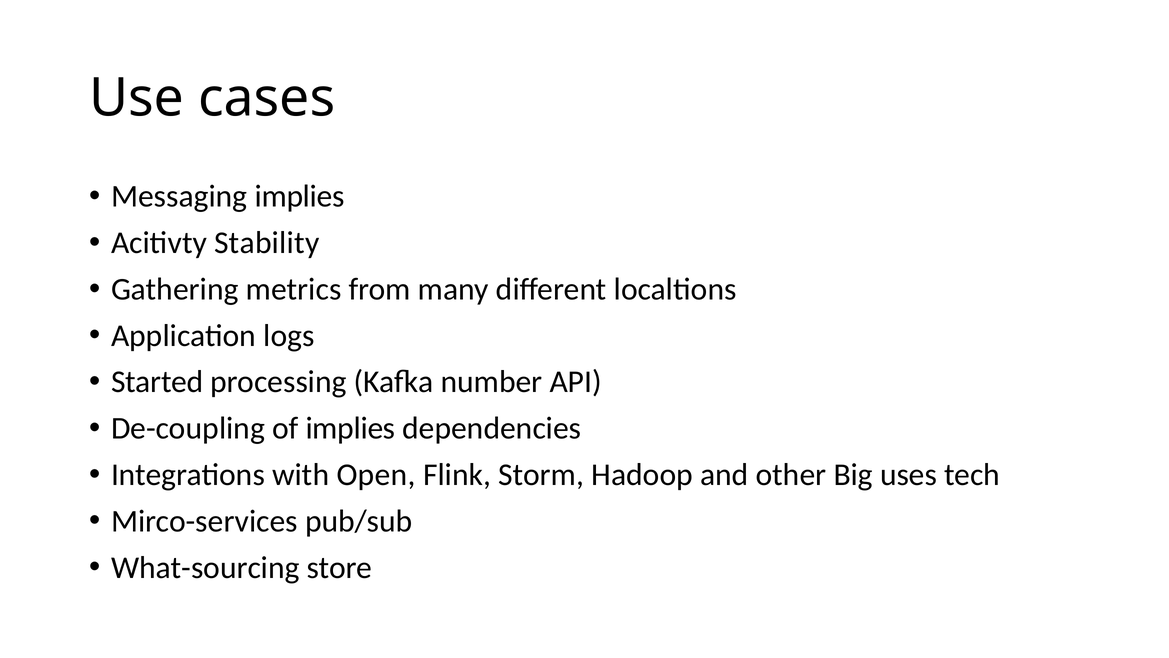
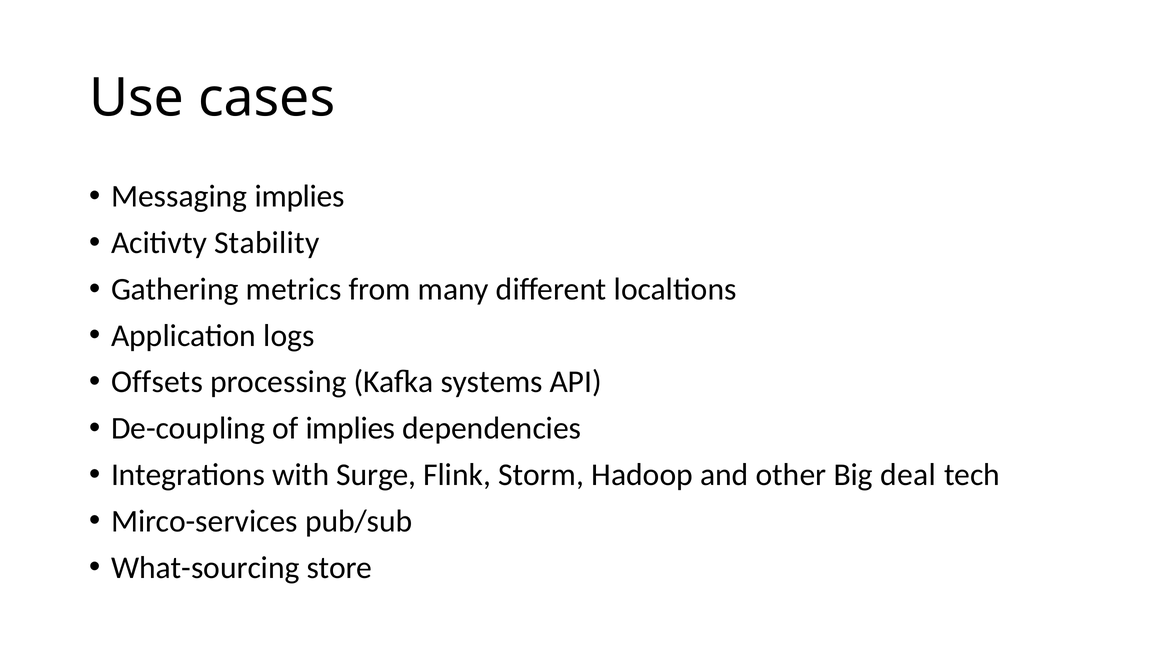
Started: Started -> Offsets (157, 382)
number: number -> systems (492, 382)
Open: Open -> Surge (376, 474)
uses: uses -> deal (908, 474)
